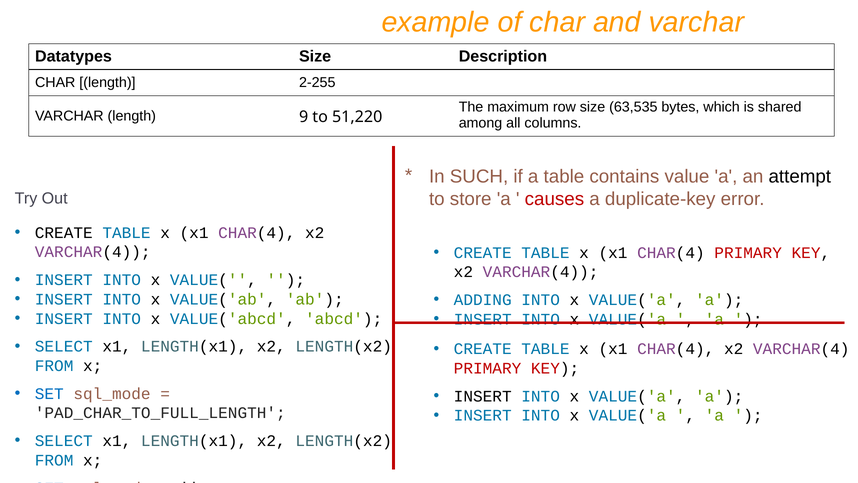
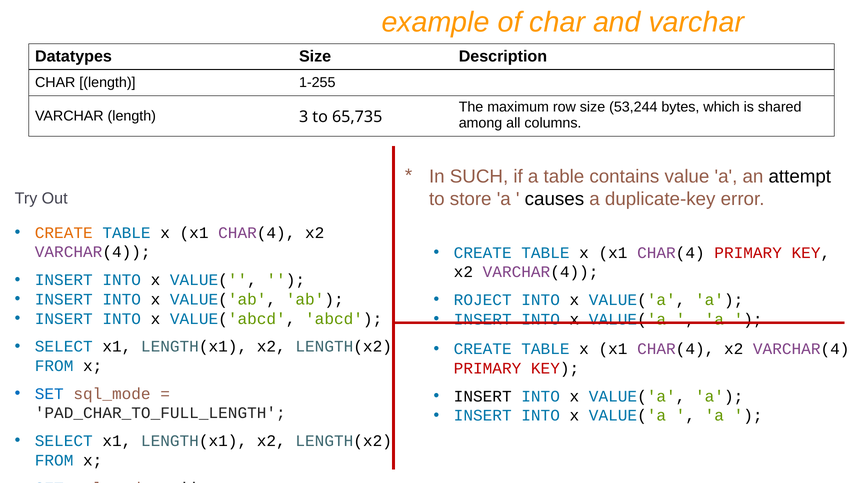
2-255: 2-255 -> 1-255 (317, 83)
63,535: 63,535 -> 53,244 (633, 107)
9: 9 -> 3 (304, 117)
51,220: 51,220 -> 65,735 (357, 117)
causes colour: red -> black (554, 199)
CREATE colour: black -> orange (64, 233)
ADDING: ADDING -> ROJECT (483, 300)
